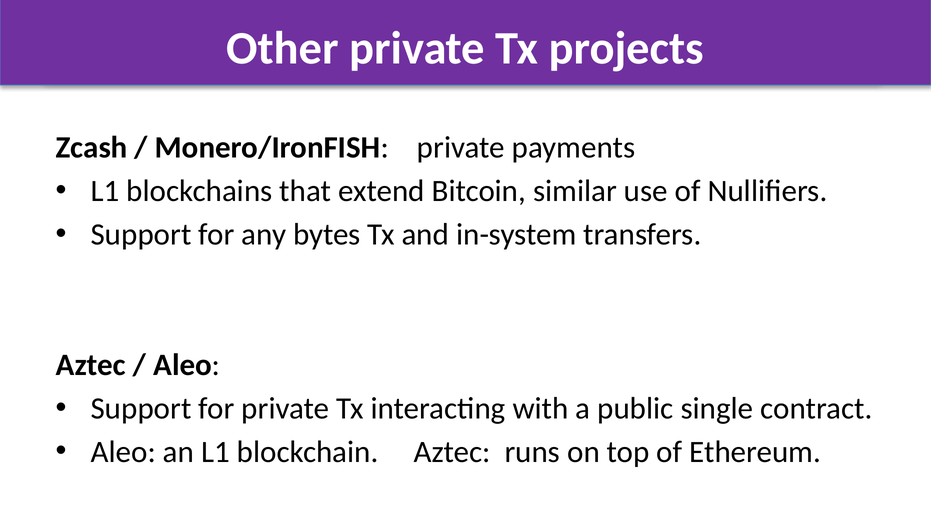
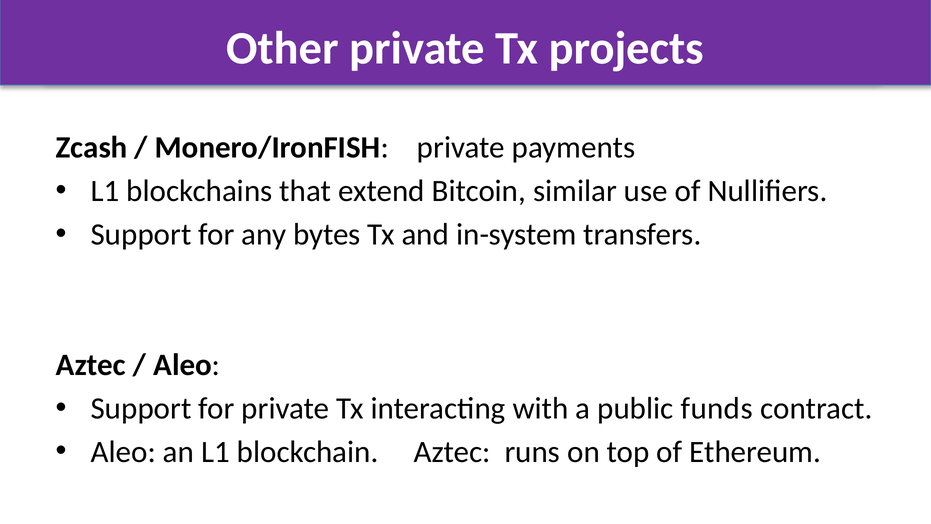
single: single -> funds (717, 408)
